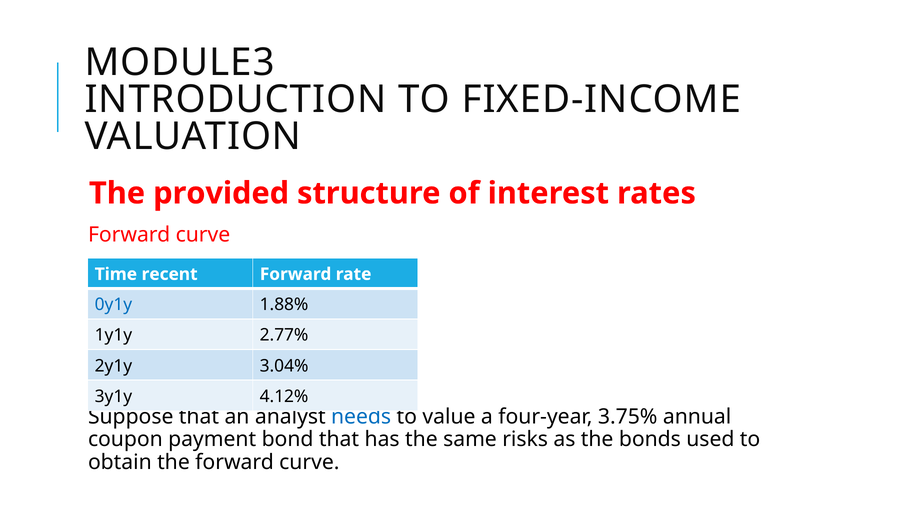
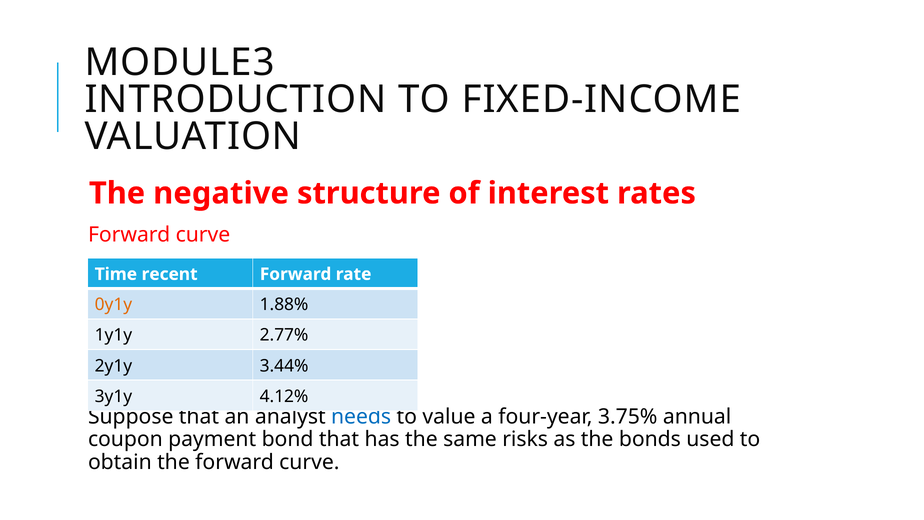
provided: provided -> negative (221, 193)
0y1y colour: blue -> orange (113, 305)
3.04%: 3.04% -> 3.44% (284, 366)
